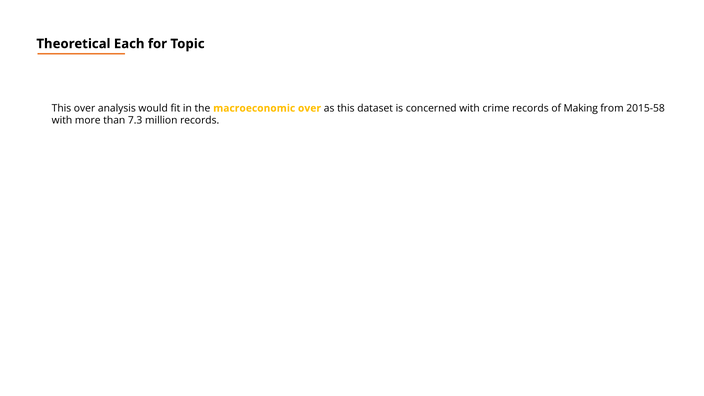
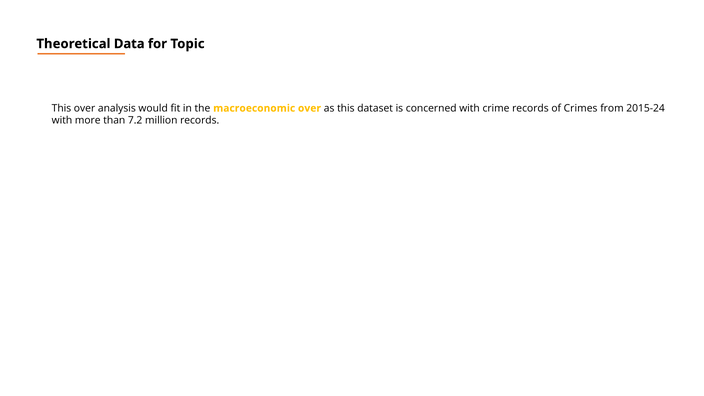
Each: Each -> Data (129, 44)
Making: Making -> Crimes (581, 108)
2015-58: 2015-58 -> 2015-24 (646, 108)
7.3: 7.3 -> 7.2 (135, 121)
